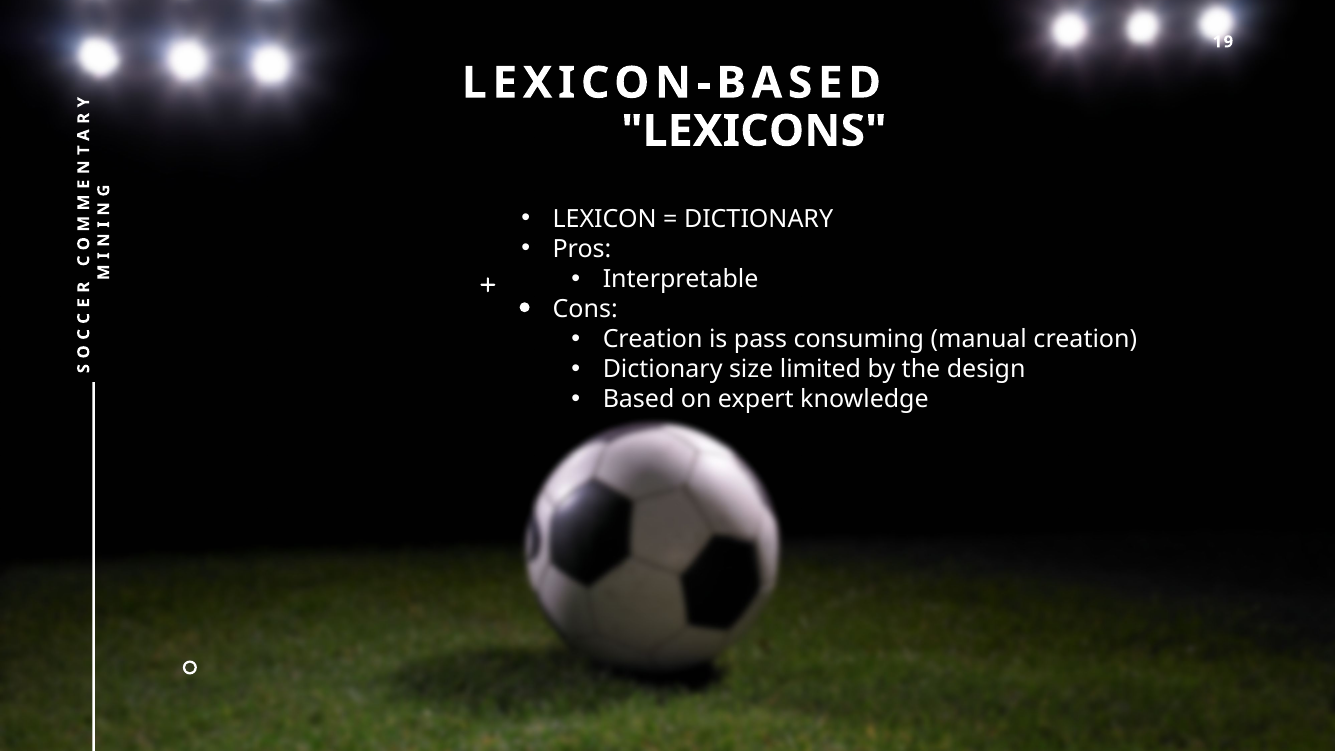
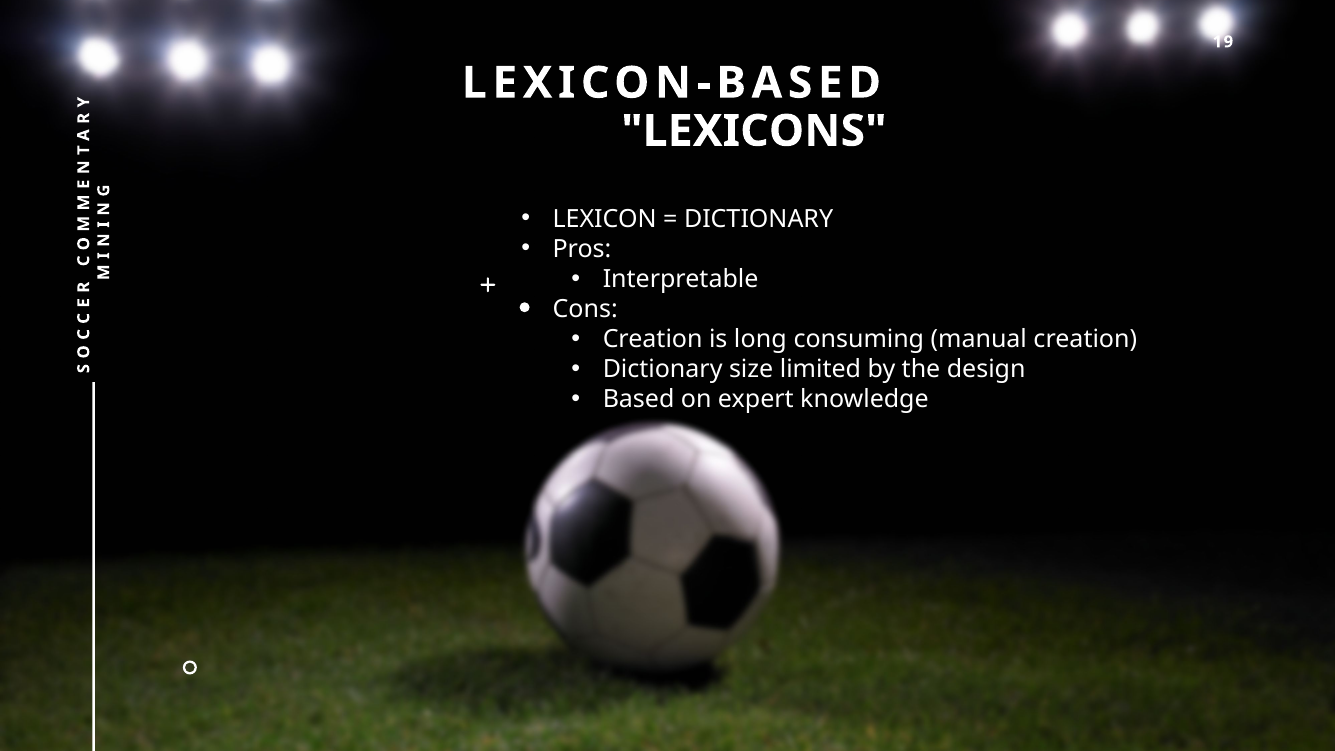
pass: pass -> long (760, 339)
